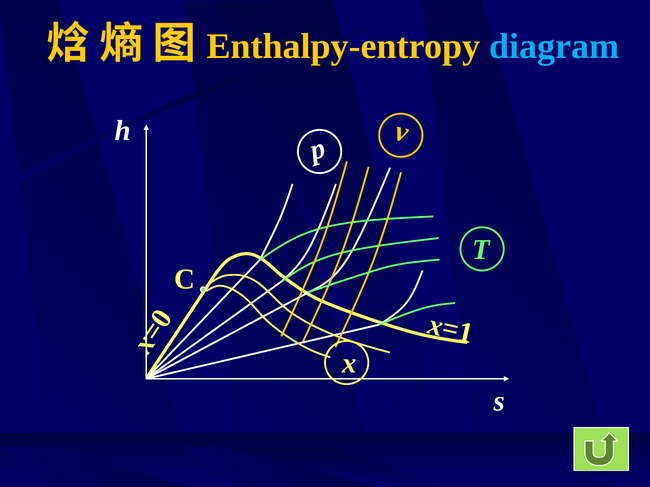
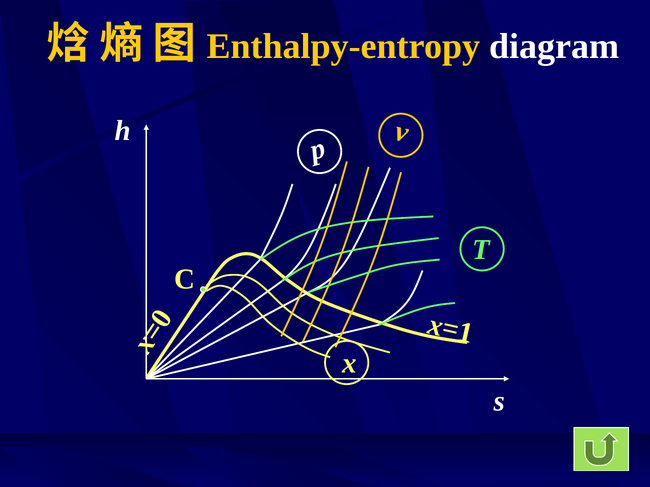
diagram colour: light blue -> white (554, 47)
